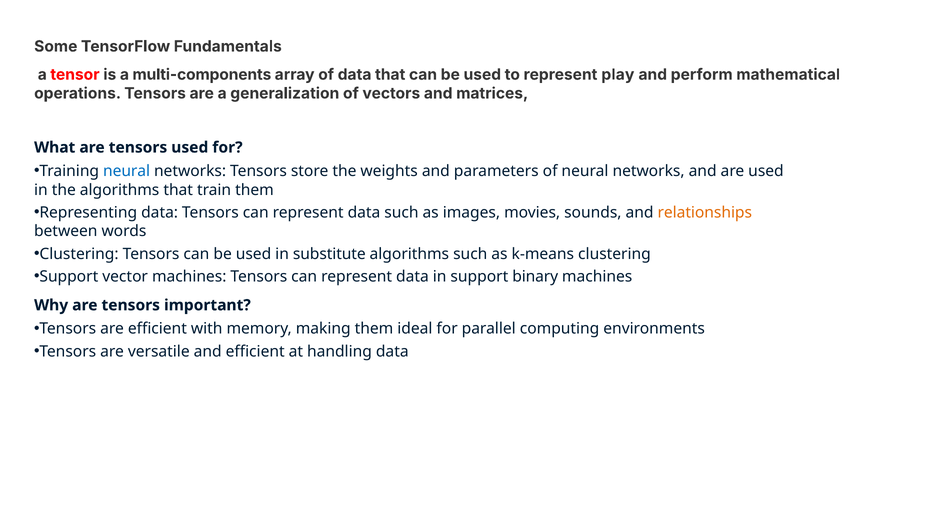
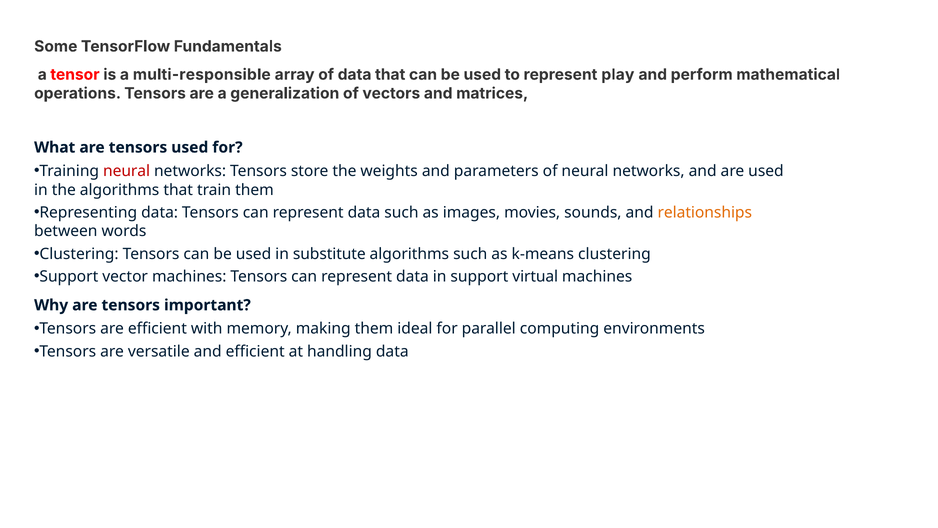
multi-components: multi-components -> multi-responsible (202, 75)
neural colour: blue -> red (127, 171)
binary: binary -> virtual (535, 276)
